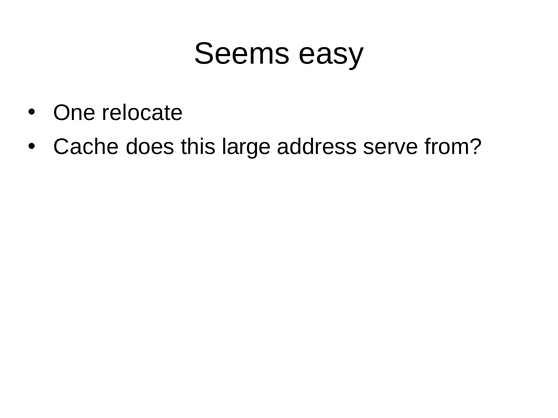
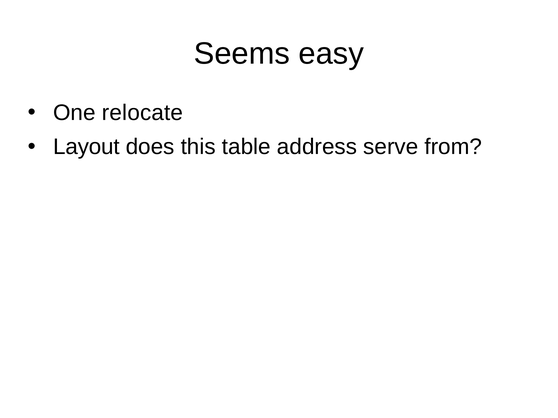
Cache: Cache -> Layout (86, 147)
large: large -> table (246, 147)
